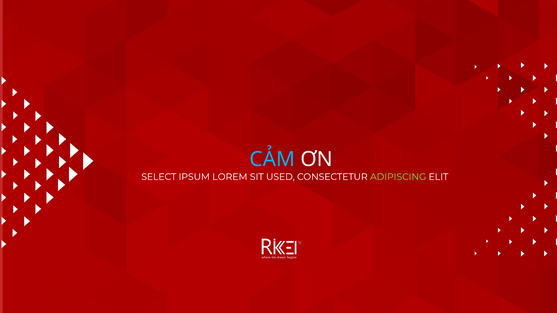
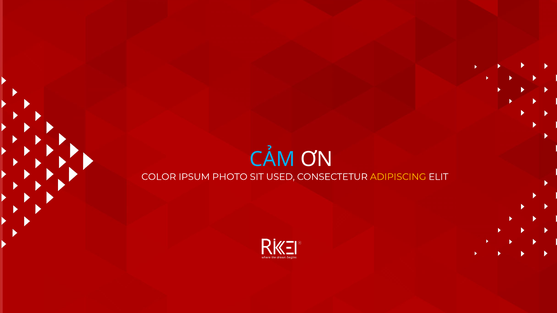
SELECT: SELECT -> COLOR (159, 177)
LOREM: LOREM -> PHOTO (230, 177)
ADIPISCING colour: light green -> yellow (398, 177)
